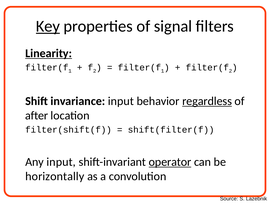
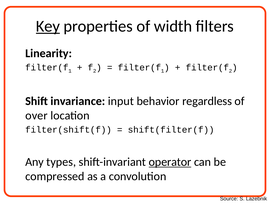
signal: signal -> width (173, 26)
Linearity underline: present -> none (49, 53)
regardless underline: present -> none (207, 101)
after: after -> over (36, 115)
Any input: input -> types (61, 162)
horizontally: horizontally -> compressed (55, 176)
